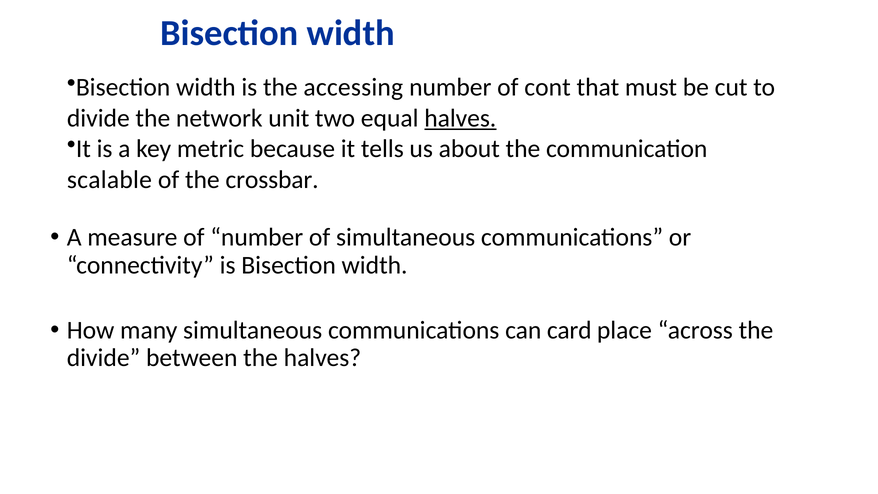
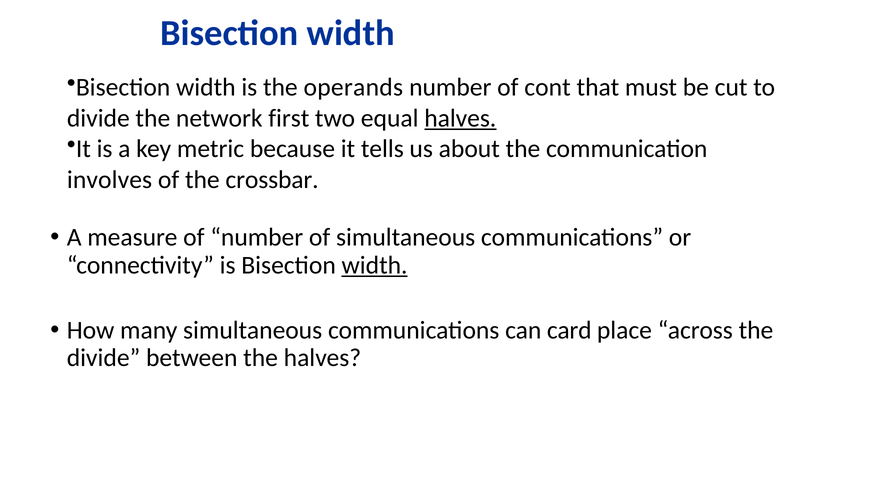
accessing: accessing -> operands (353, 87)
unit: unit -> first (289, 118)
scalable: scalable -> involves (110, 180)
width underline: none -> present (375, 265)
